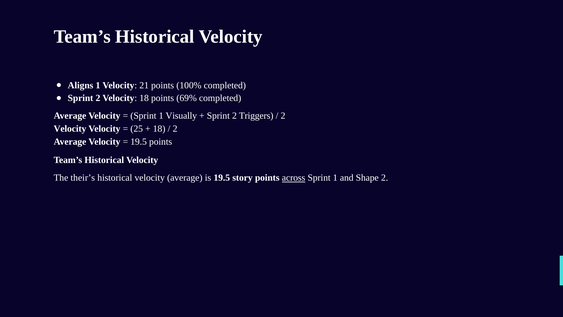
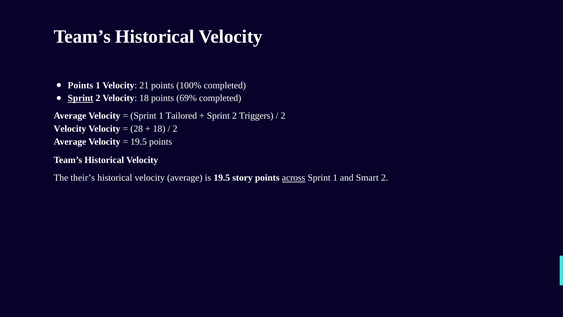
Aligns: Aligns -> Points (80, 85)
Sprint underline: none -> present (81, 98)
Visually: Visually -> Tailored (181, 116)
25: 25 -> 28 (137, 129)
Shape: Shape -> Smart (367, 178)
